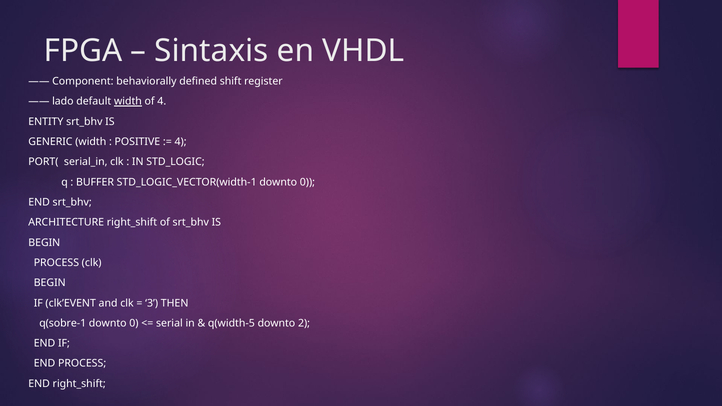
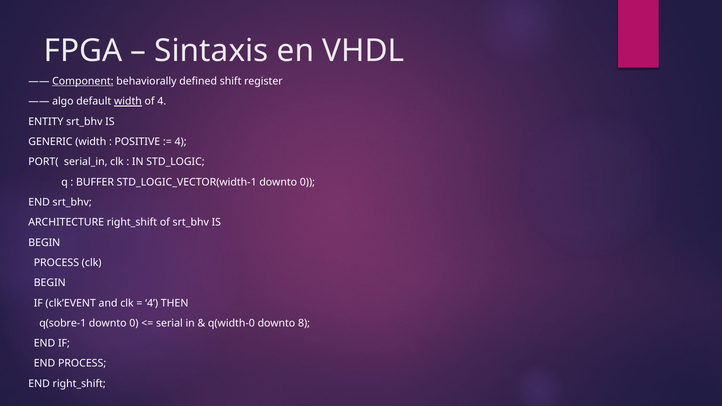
Component underline: none -> present (83, 81)
lado: lado -> algo (63, 101)
3: 3 -> 4 (152, 303)
q(width-5: q(width-5 -> q(width-0 (231, 323)
2: 2 -> 8 (304, 323)
